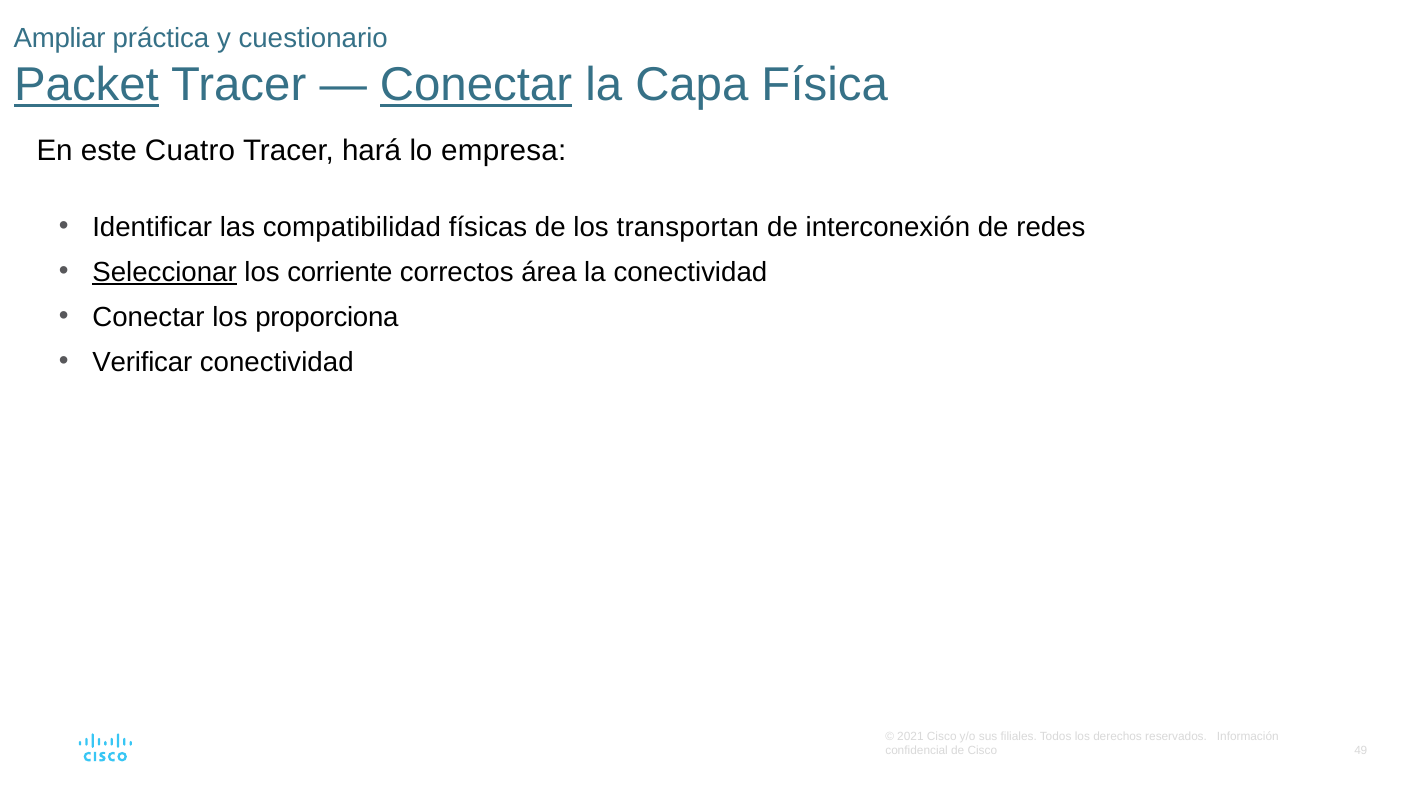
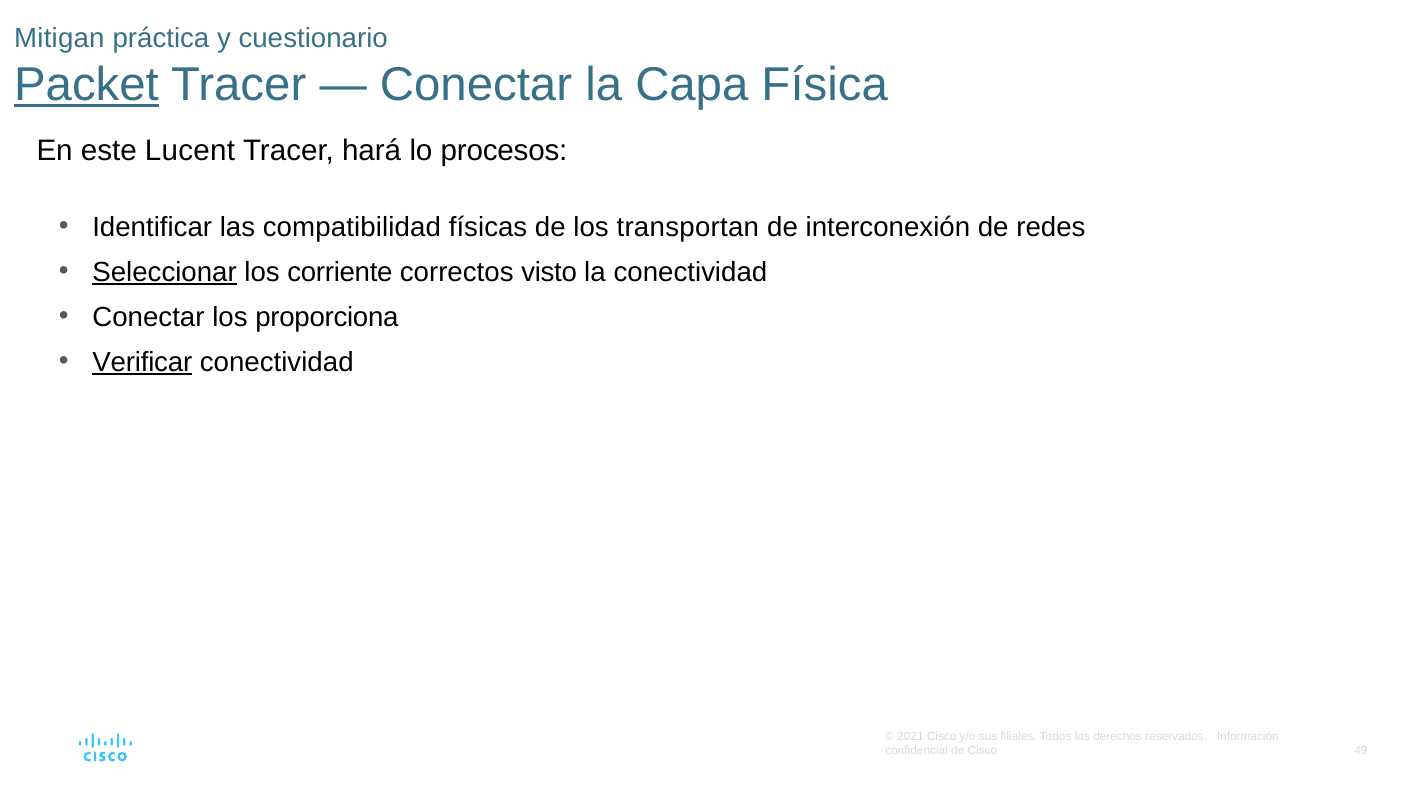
Ampliar: Ampliar -> Mitigan (59, 39)
Conectar underline: present -> none (476, 85)
Cuatro: Cuatro -> Lucent (190, 151)
empresa: empresa -> procesos (504, 151)
área: área -> visto (549, 272)
Verificar underline: none -> present (142, 362)
